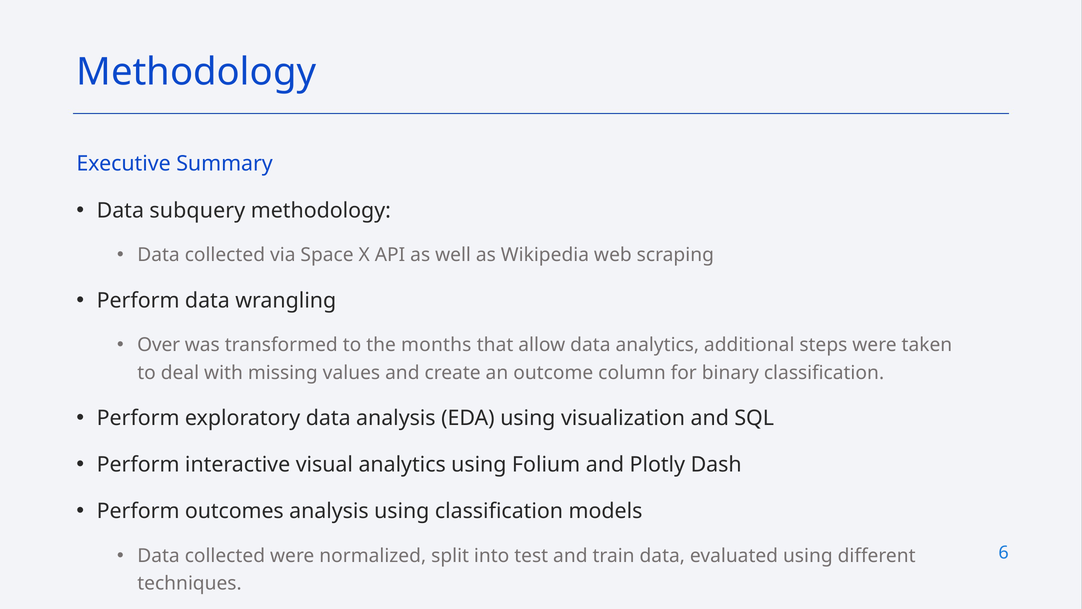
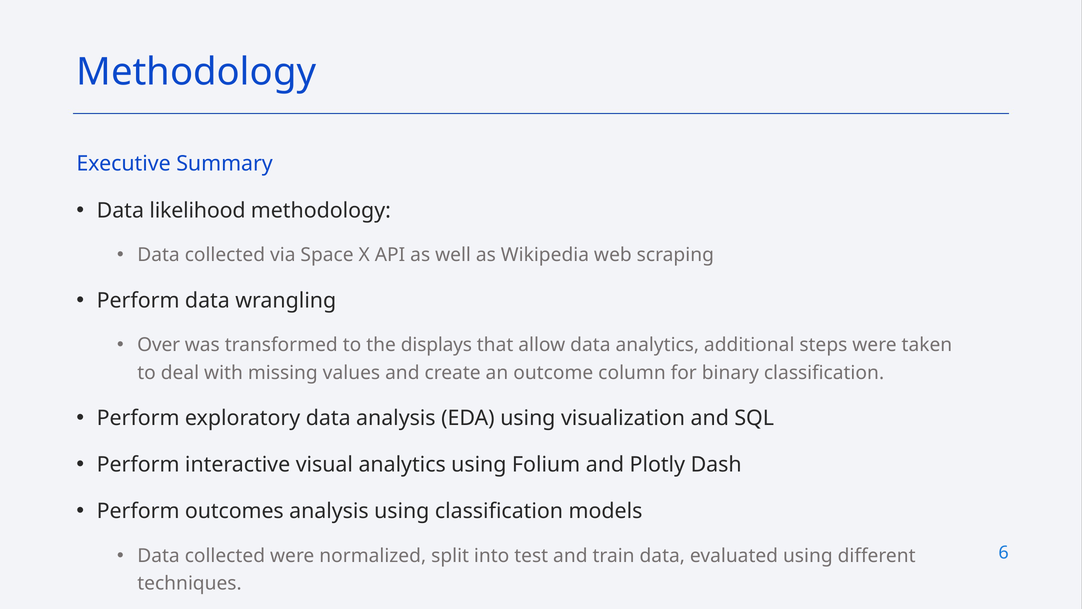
subquery: subquery -> likelihood (198, 210)
months: months -> displays (436, 345)
